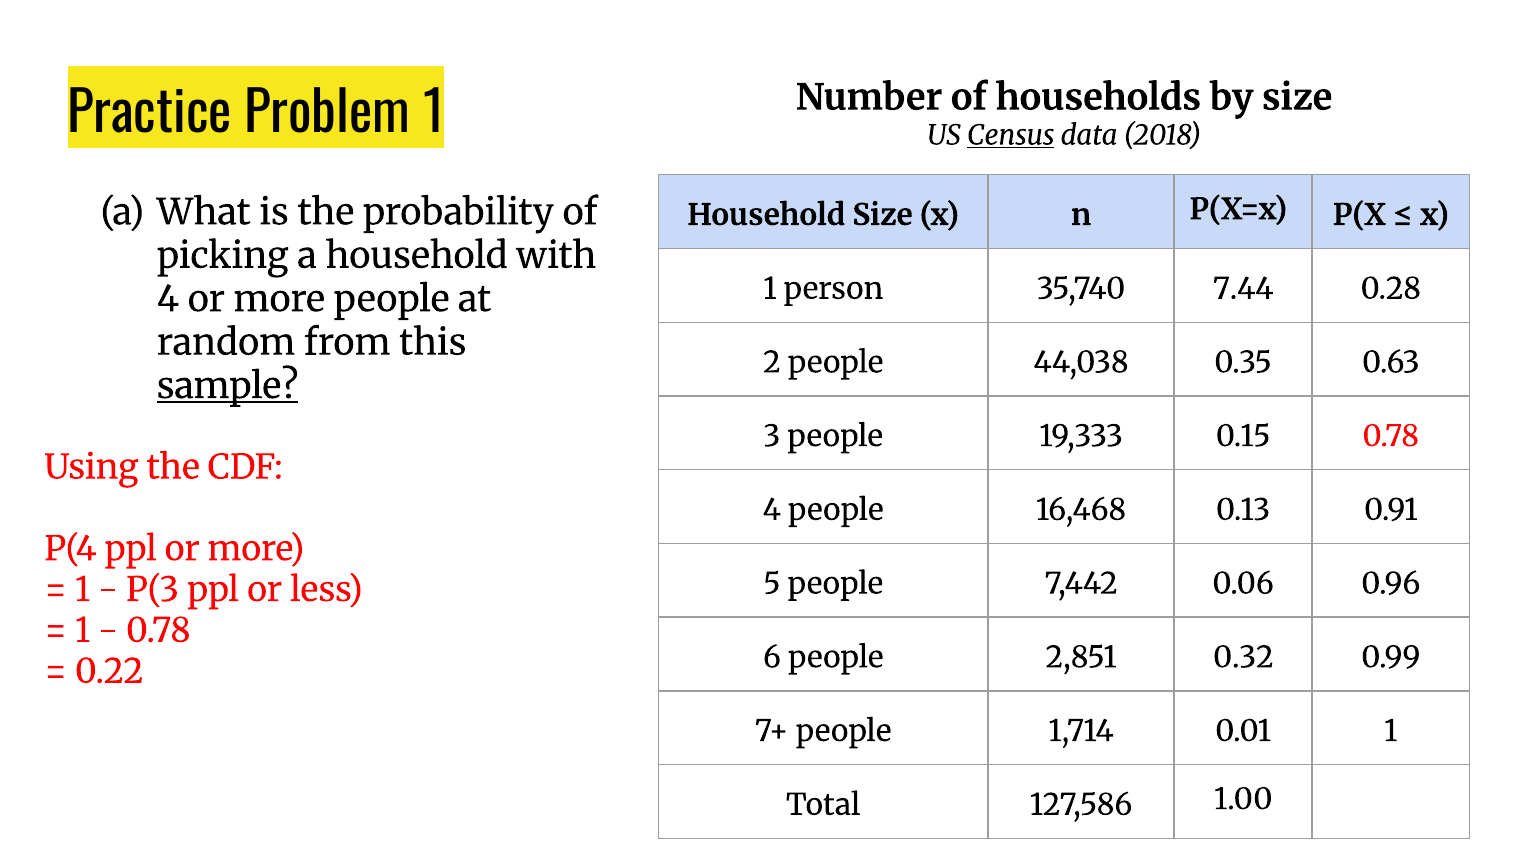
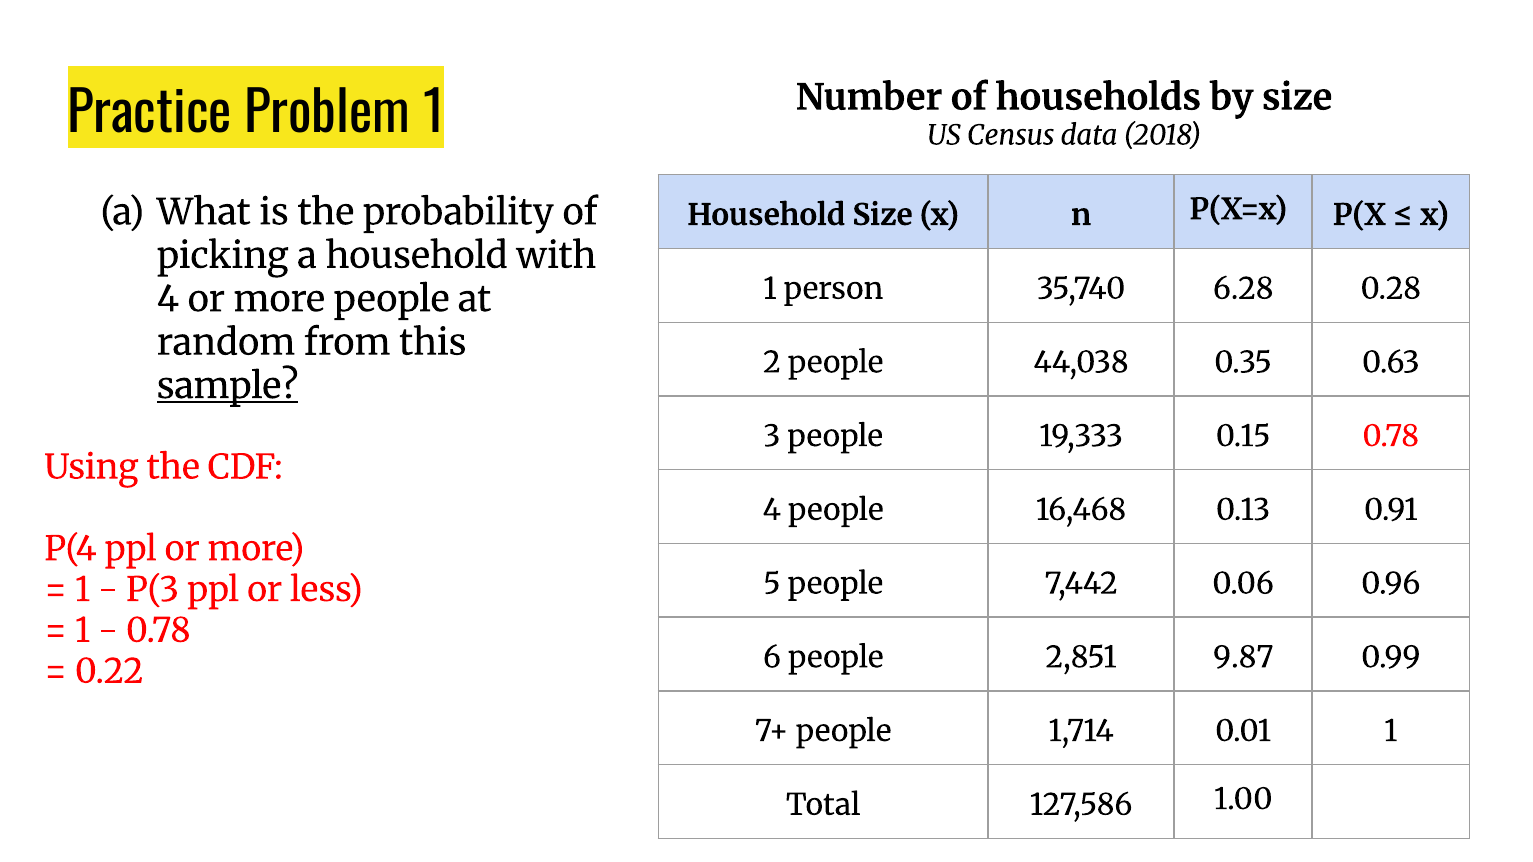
Census underline: present -> none (1011, 136)
7.44: 7.44 -> 6.28 (1243, 289)
0.32: 0.32 -> 9.87 (1243, 658)
